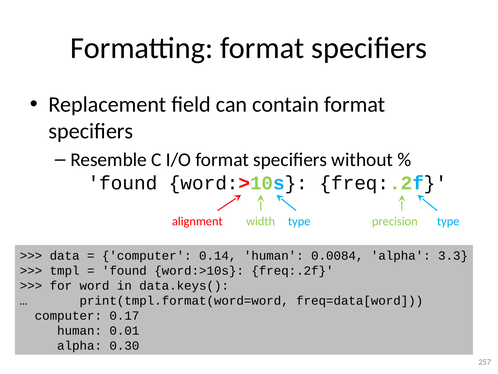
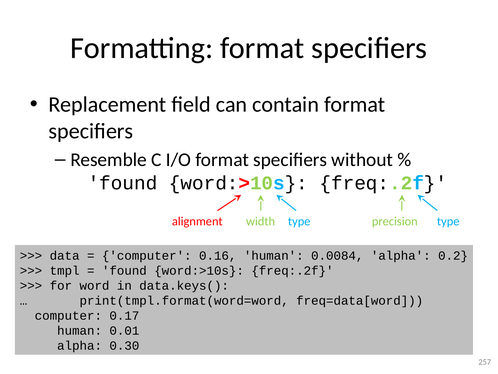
0.14: 0.14 -> 0.16 (218, 256)
3.3: 3.3 -> 0.2 (453, 256)
